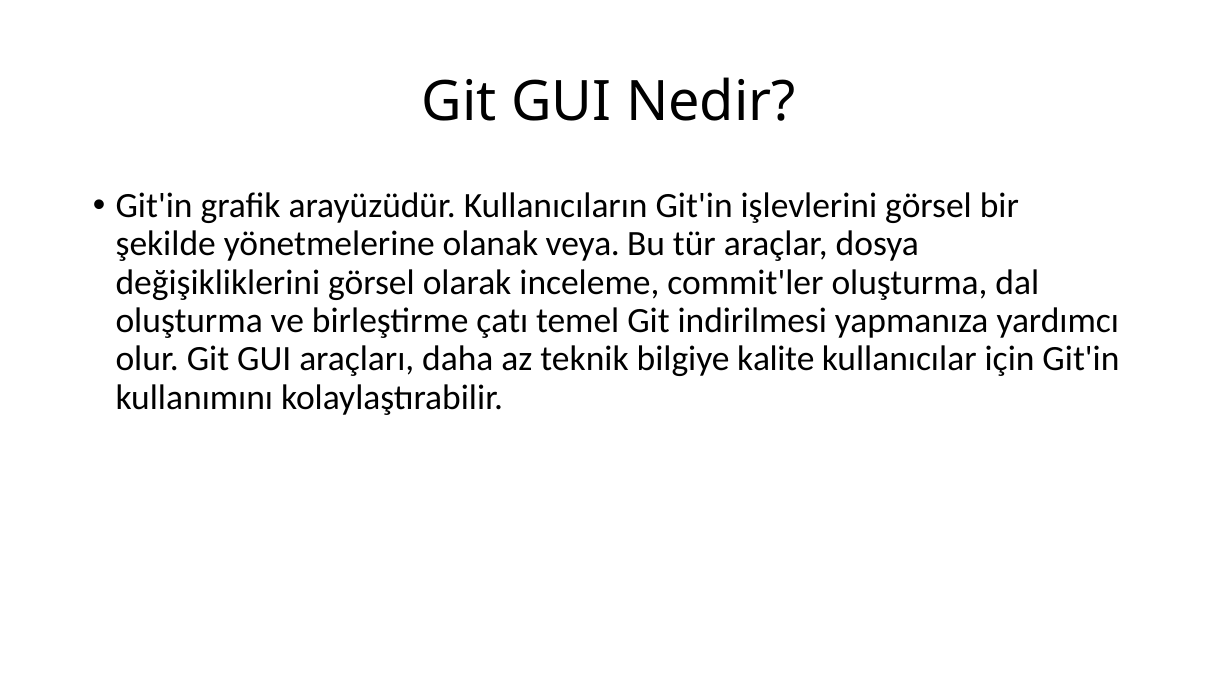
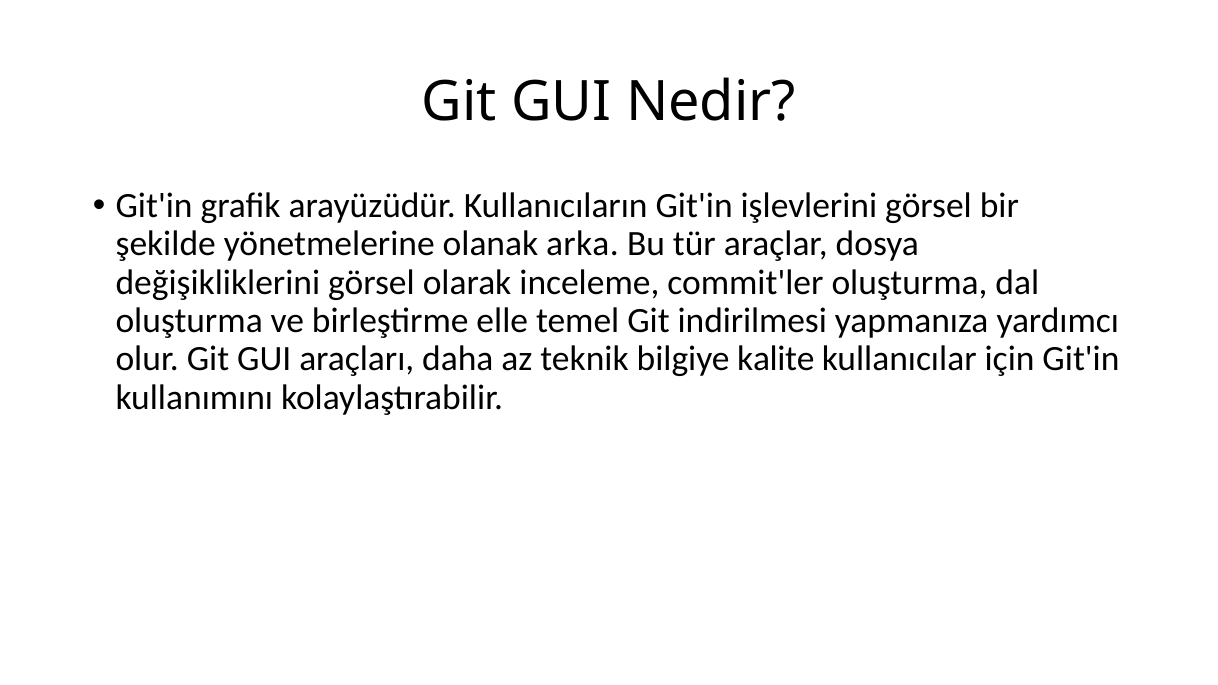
veya: veya -> arka (582, 244)
çatı: çatı -> elle (502, 321)
